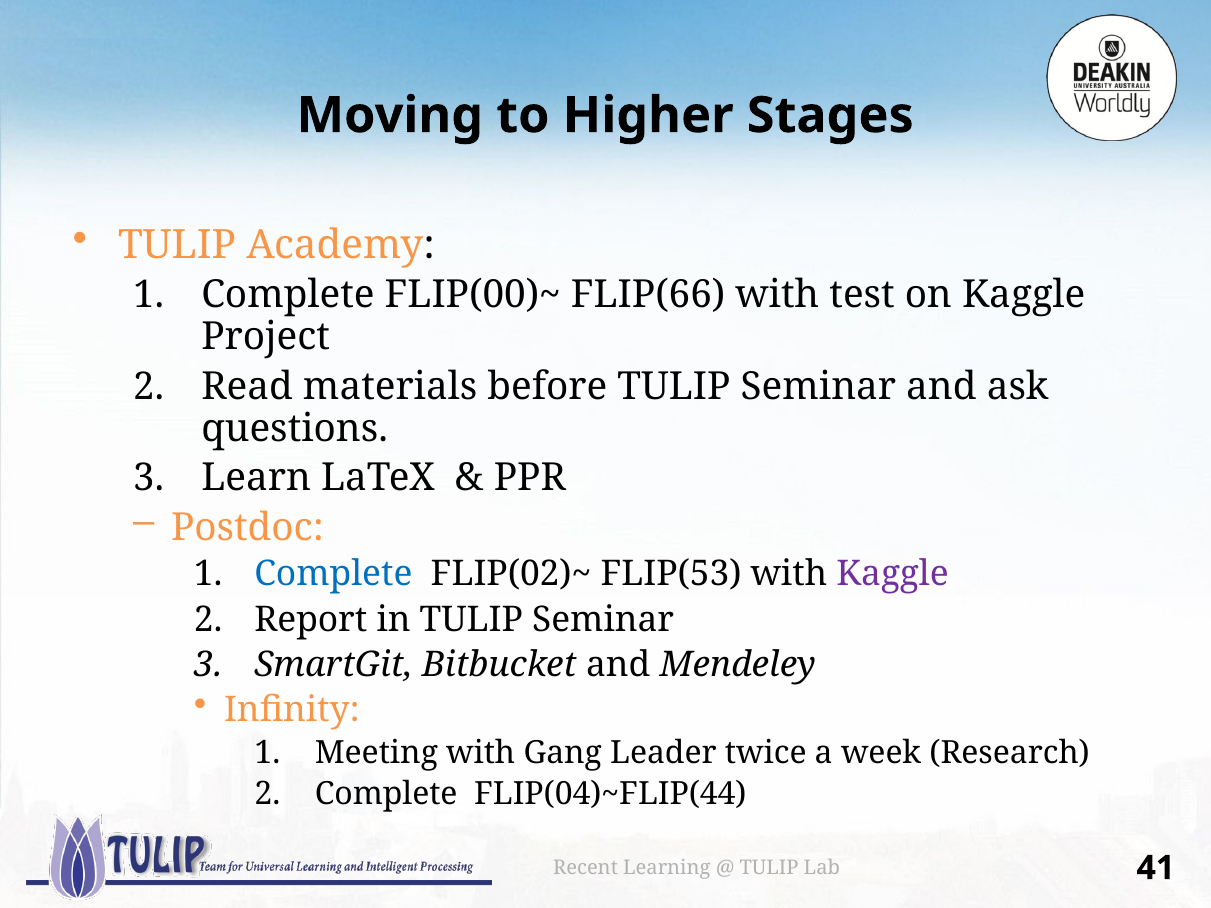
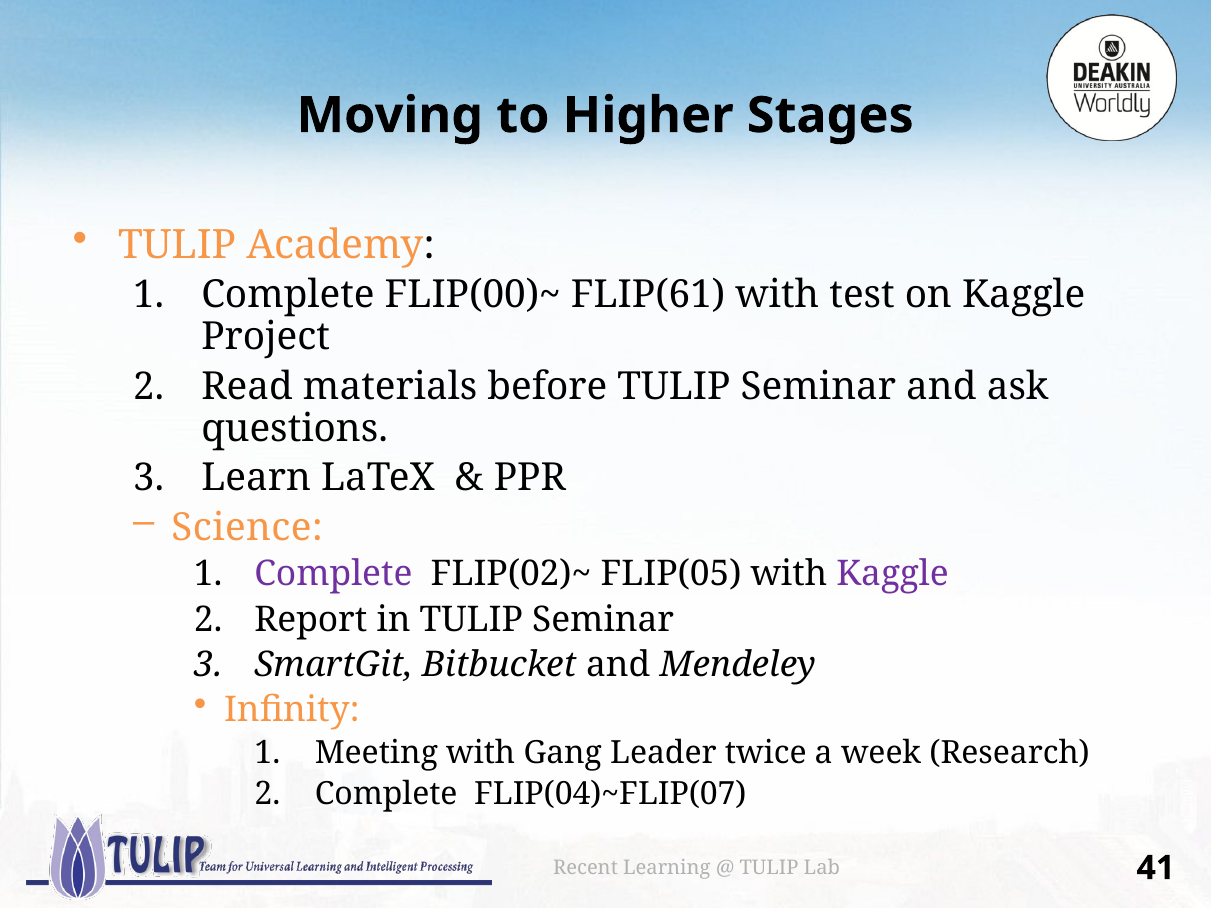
FLIP(66: FLIP(66 -> FLIP(61 (648, 295)
Postdoc: Postdoc -> Science (247, 528)
Complete colour: blue -> purple (333, 574)
FLIP(53: FLIP(53 -> FLIP(05 (671, 574)
FLIP(04)~FLIP(44: FLIP(04)~FLIP(44 -> FLIP(04)~FLIP(07 (610, 794)
